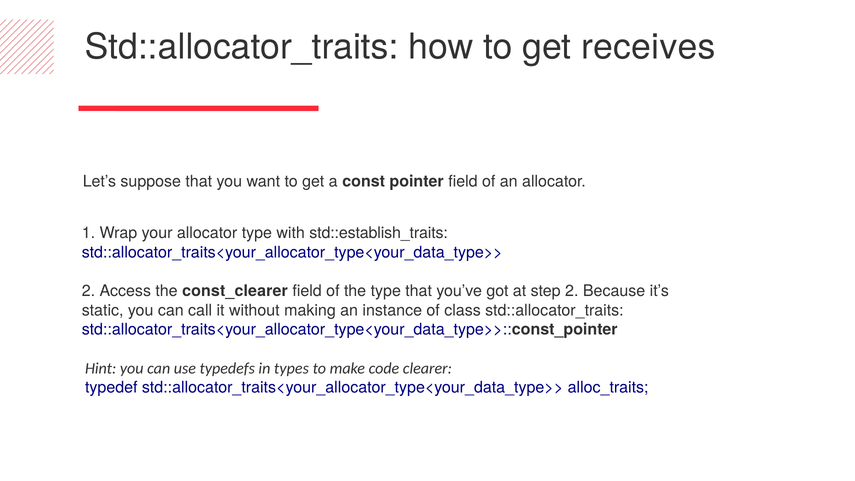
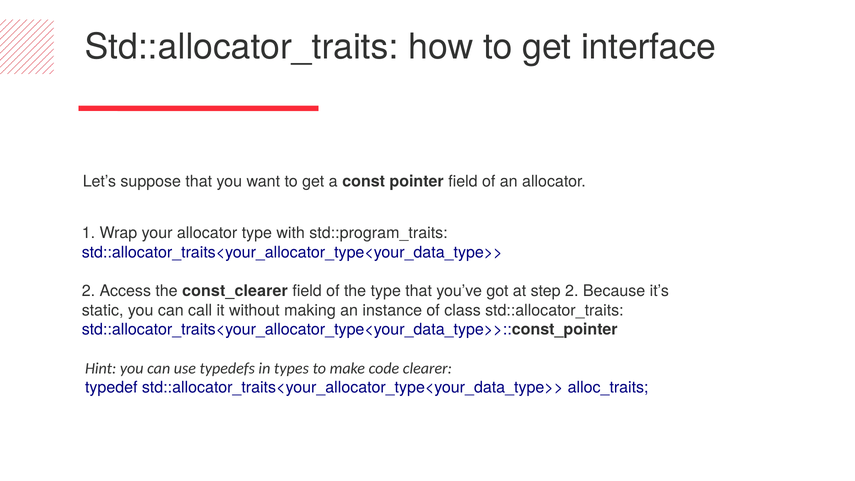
receives: receives -> interface (649, 47)
std::establish_traits: std::establish_traits -> std::program_traits (379, 233)
